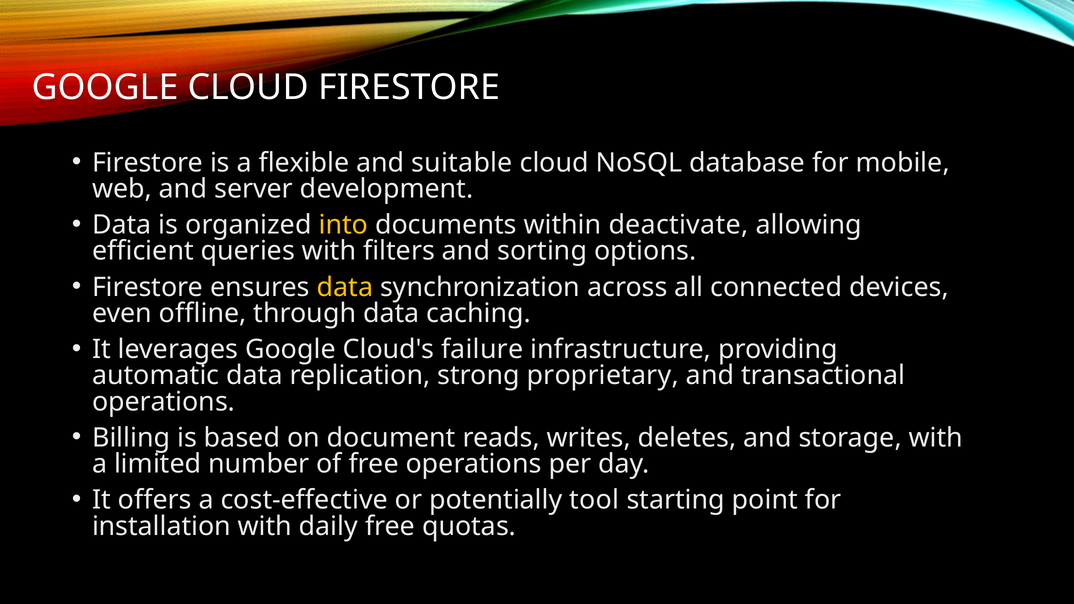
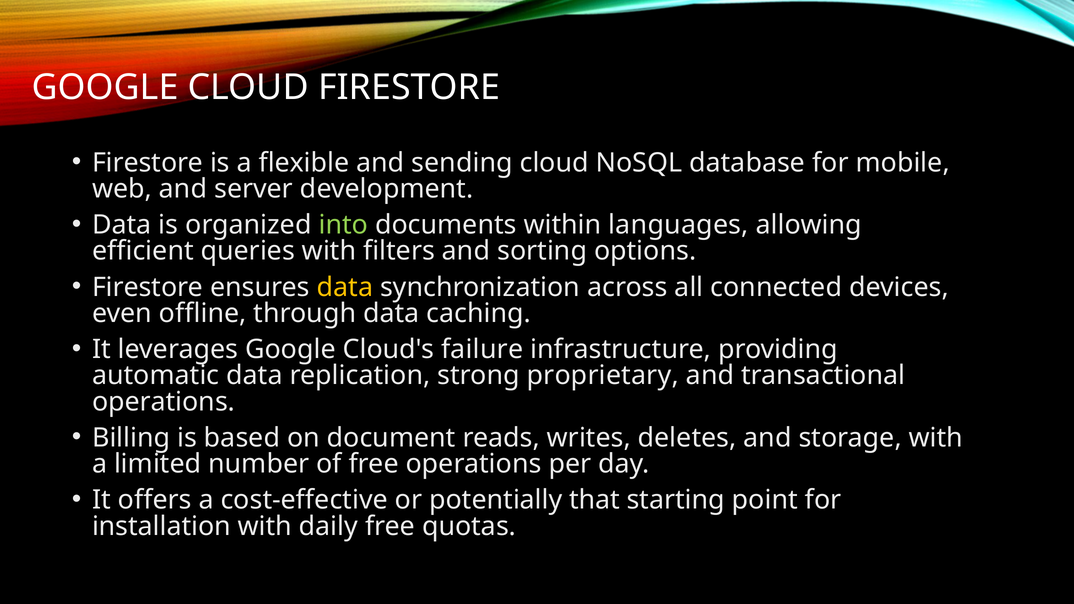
suitable: suitable -> sending (462, 163)
into colour: yellow -> light green (343, 225)
deactivate: deactivate -> languages (678, 225)
tool: tool -> that (595, 500)
